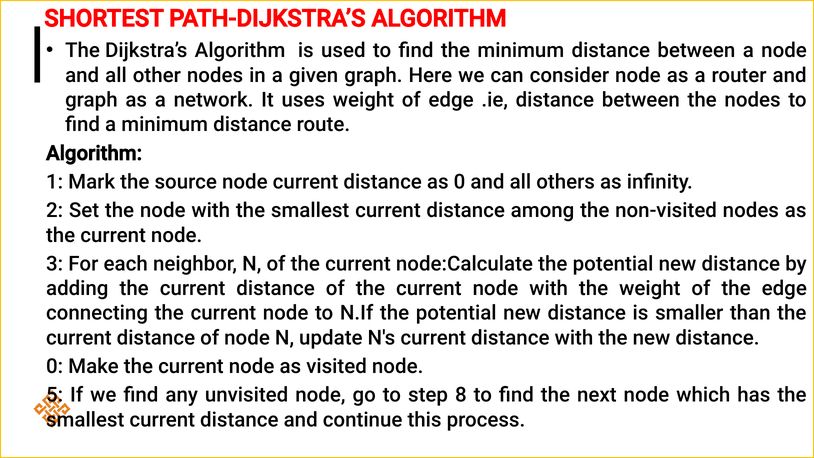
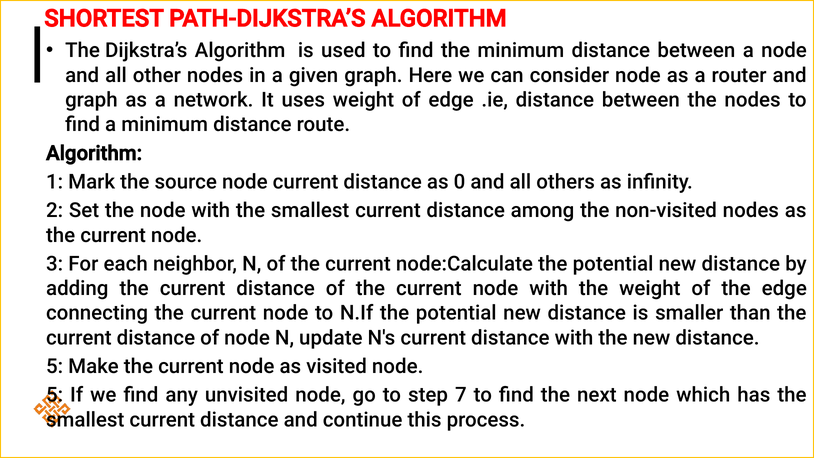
0: 0 -> 5 (55, 366)
8: 8 -> 7 (461, 395)
